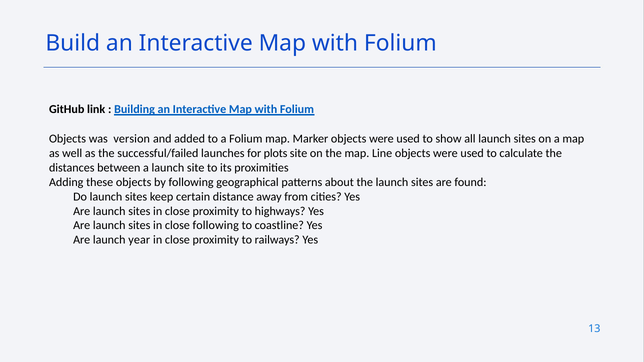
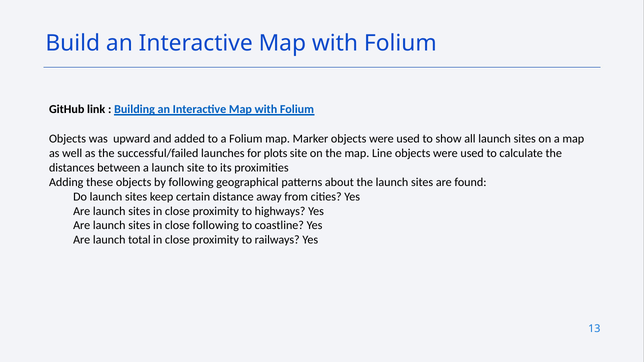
version: version -> upward (132, 139)
year: year -> total (139, 240)
